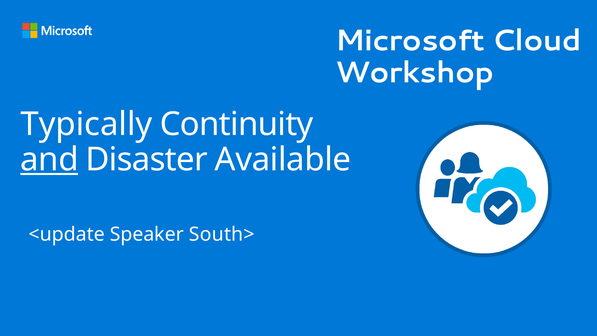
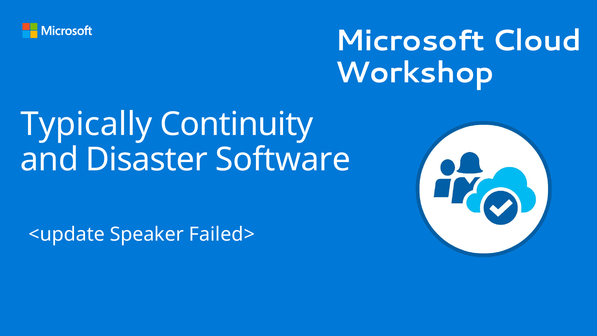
and underline: present -> none (49, 160)
Available: Available -> Software (283, 160)
South>: South> -> Failed> (222, 234)
